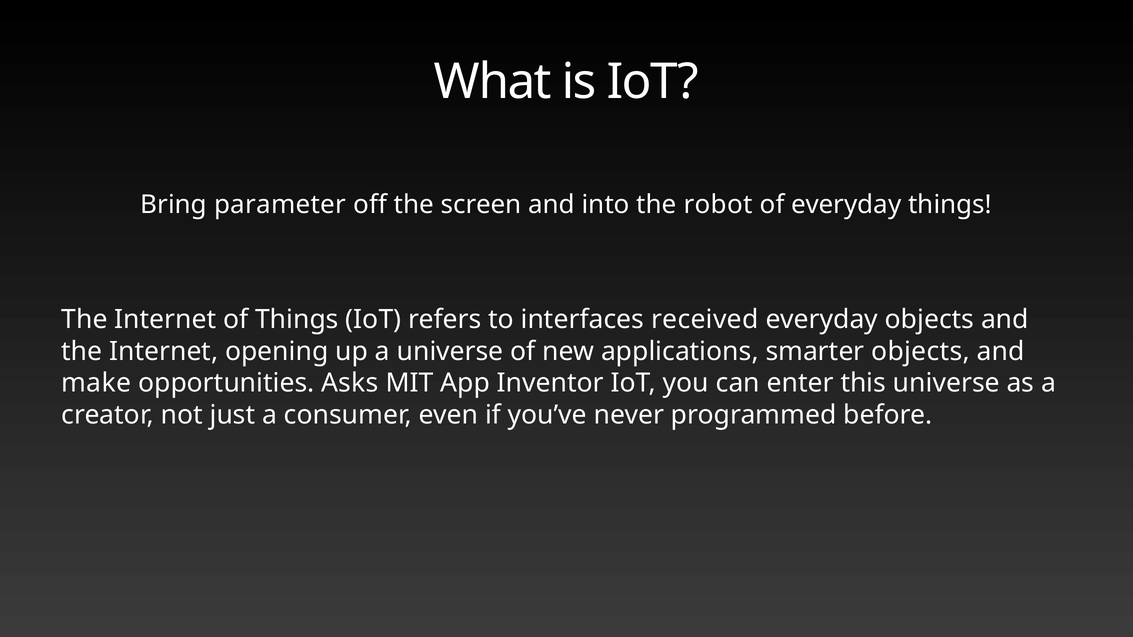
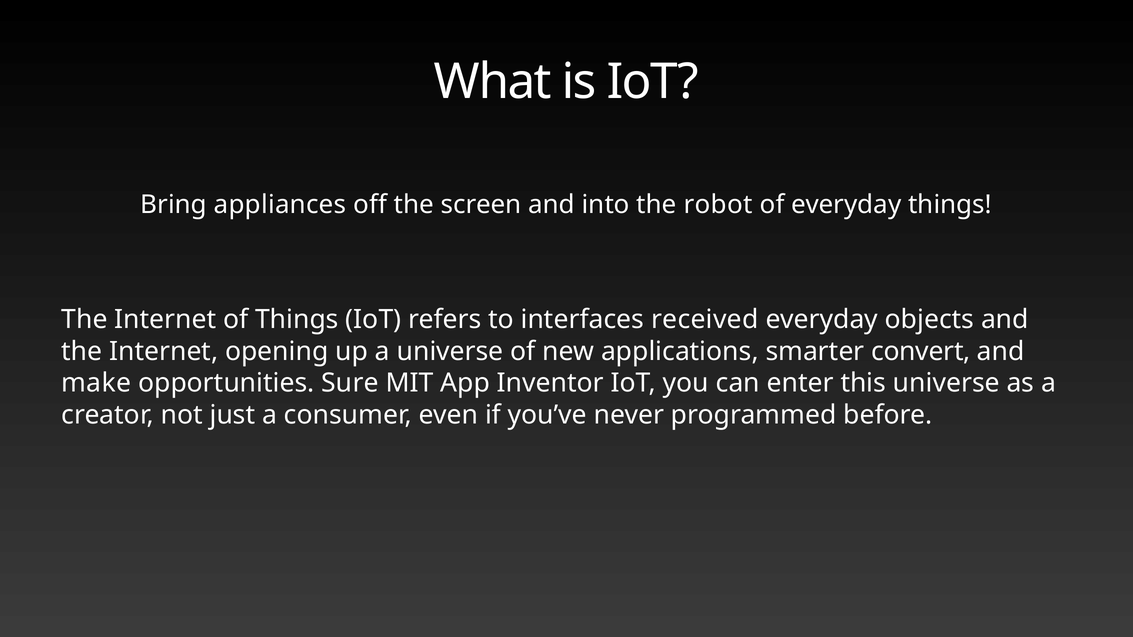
parameter: parameter -> appliances (280, 205)
smarter objects: objects -> convert (921, 351)
Asks: Asks -> Sure (350, 383)
